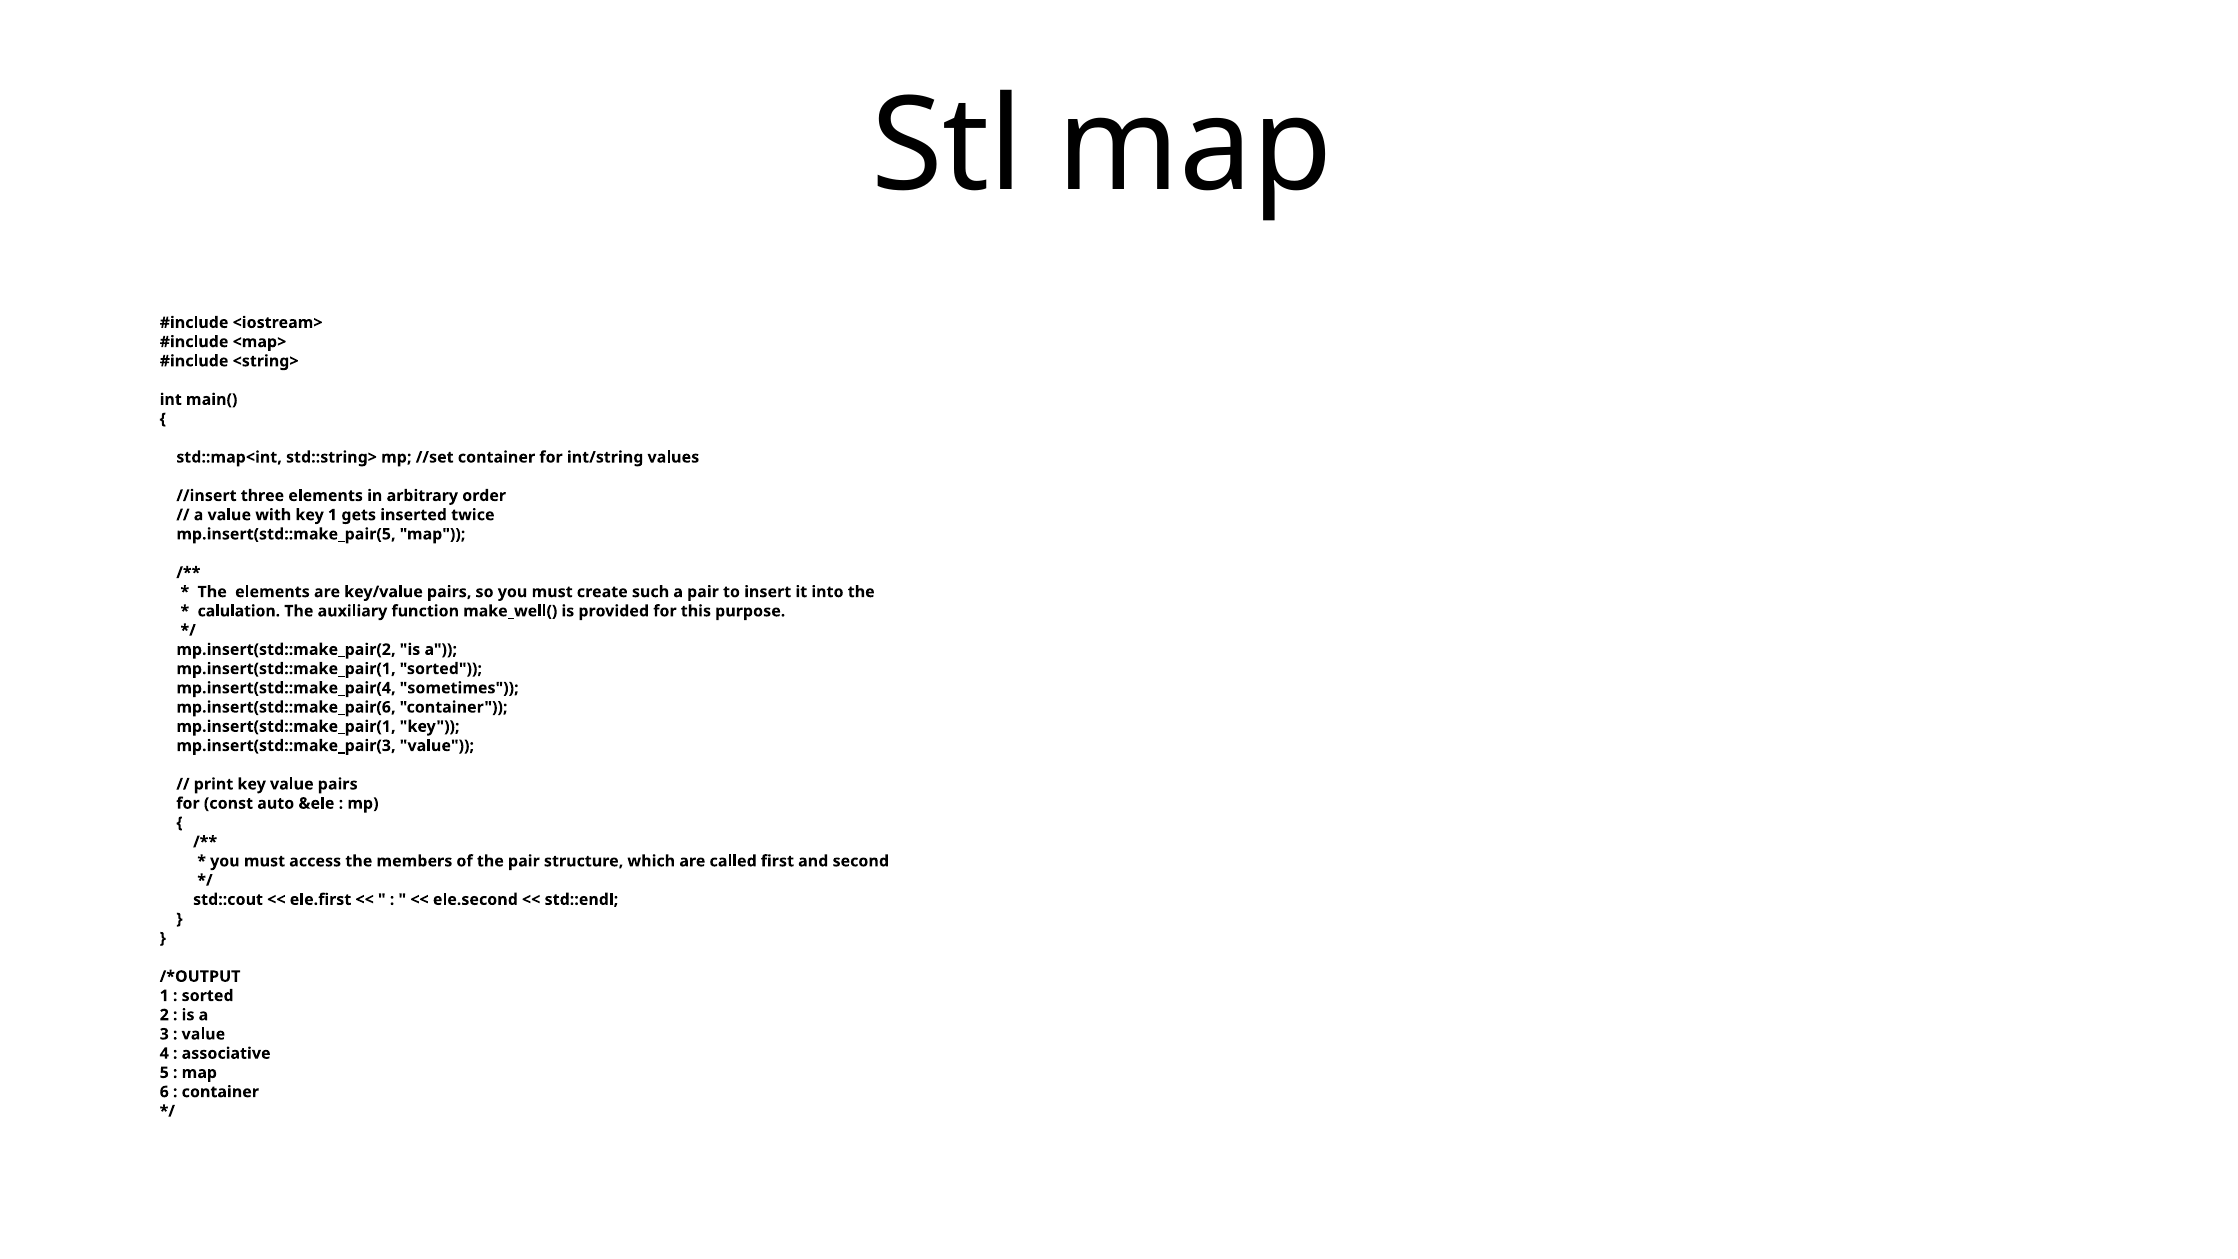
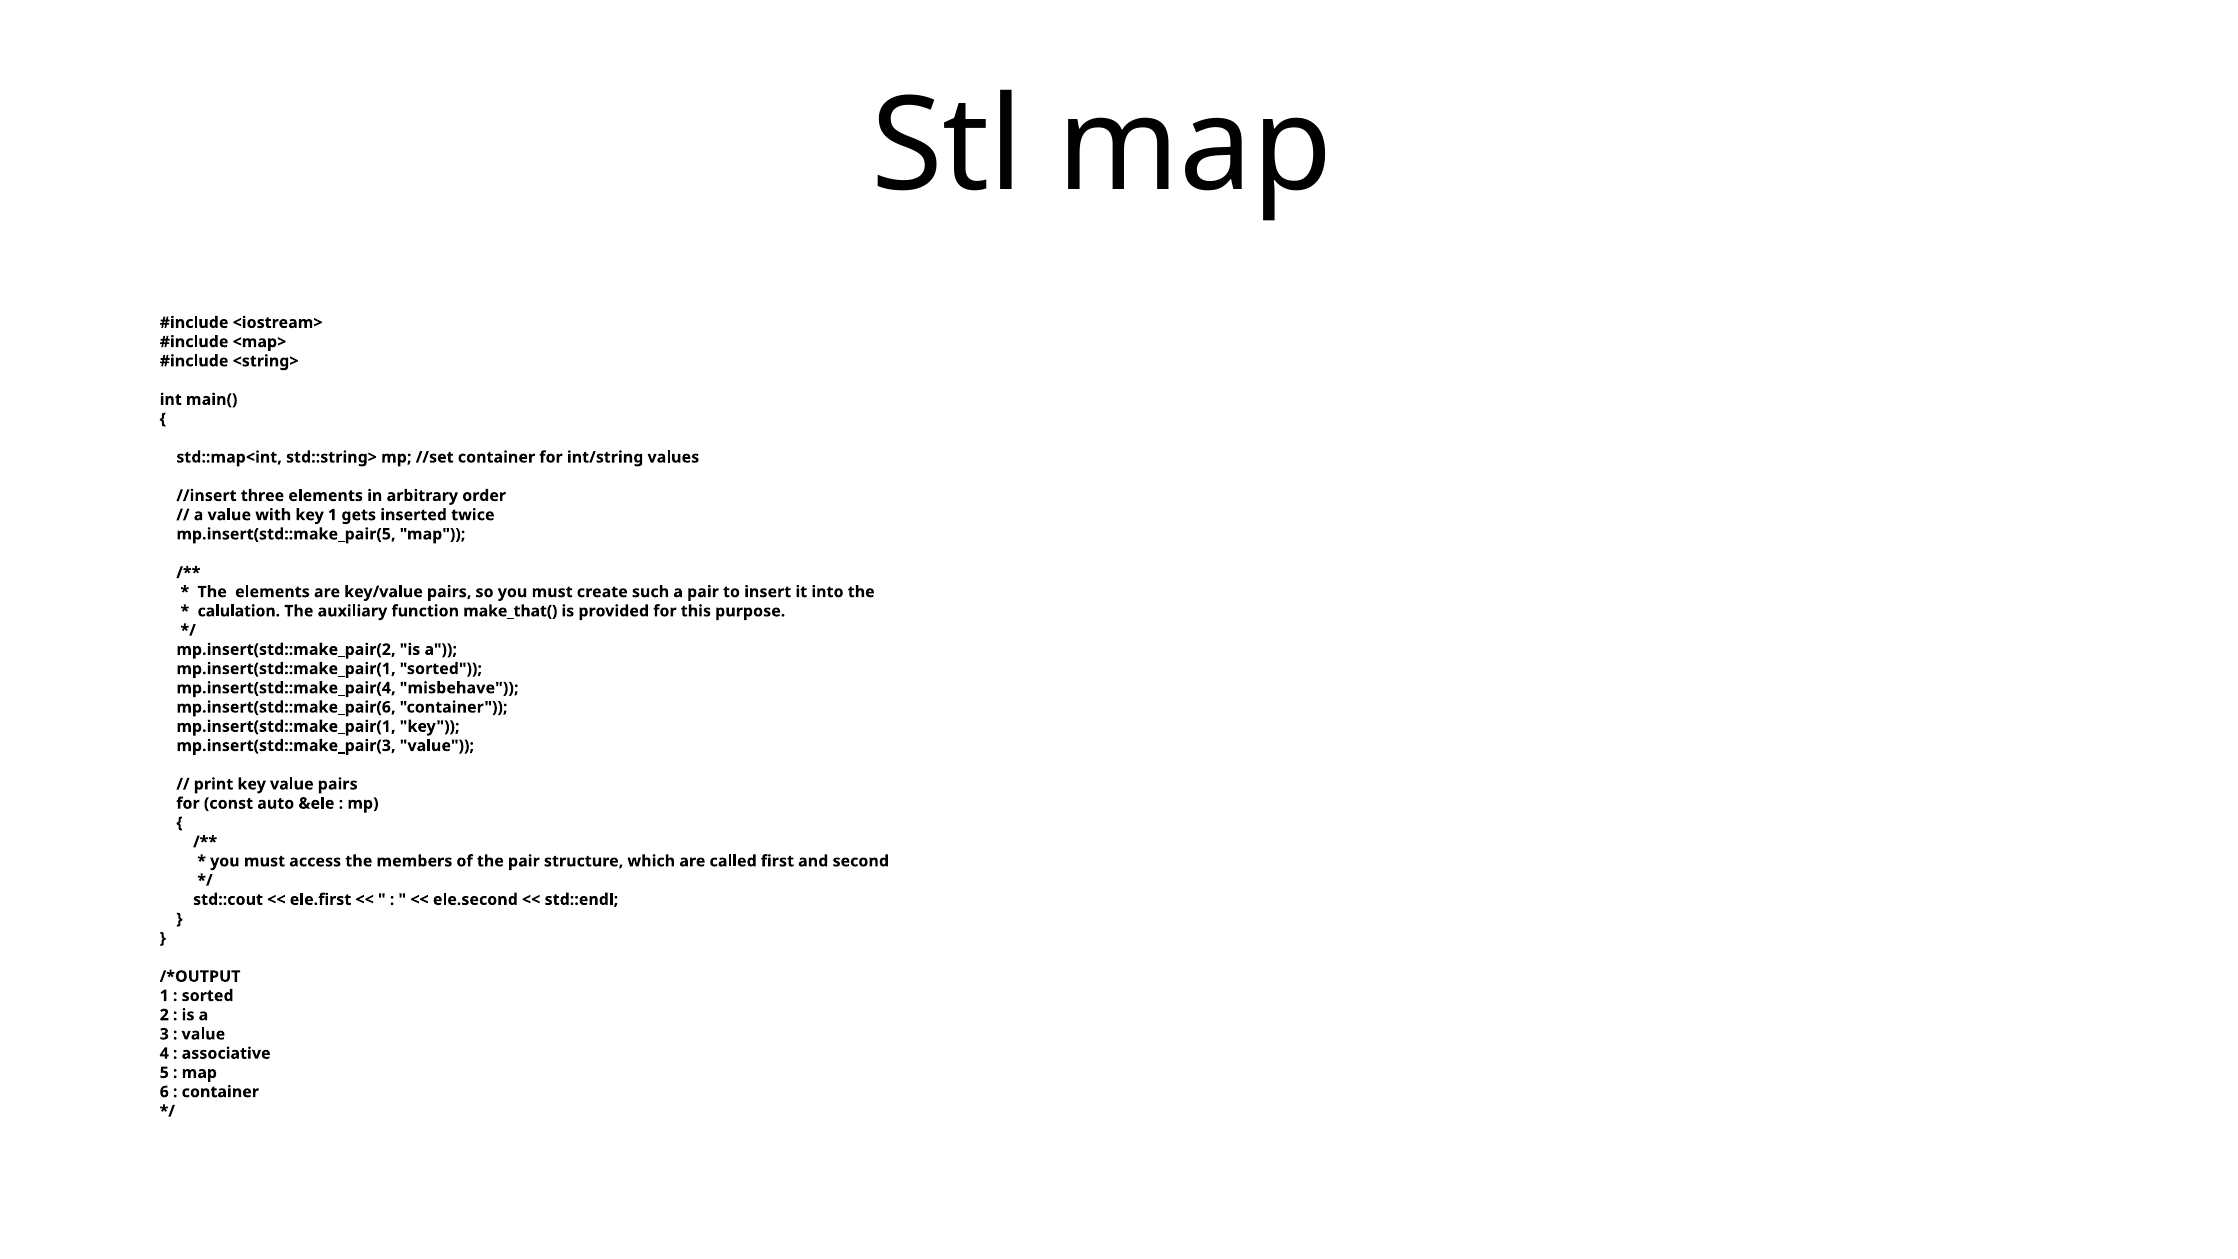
make_well(: make_well( -> make_that( (510, 611)
sometimes: sometimes -> misbehave (459, 688)
